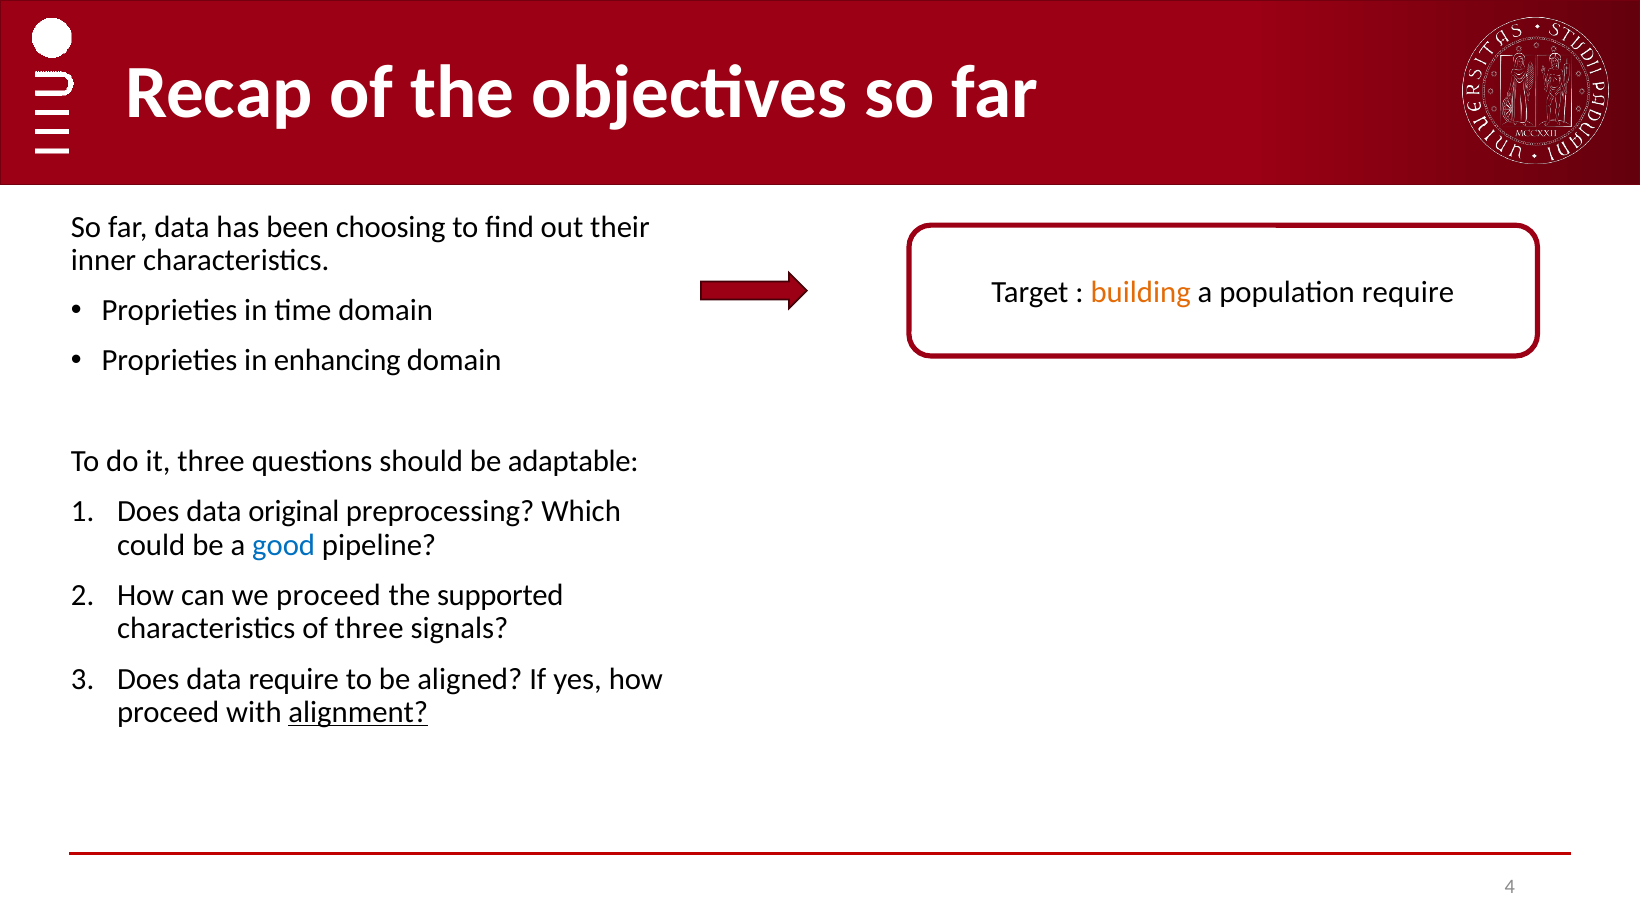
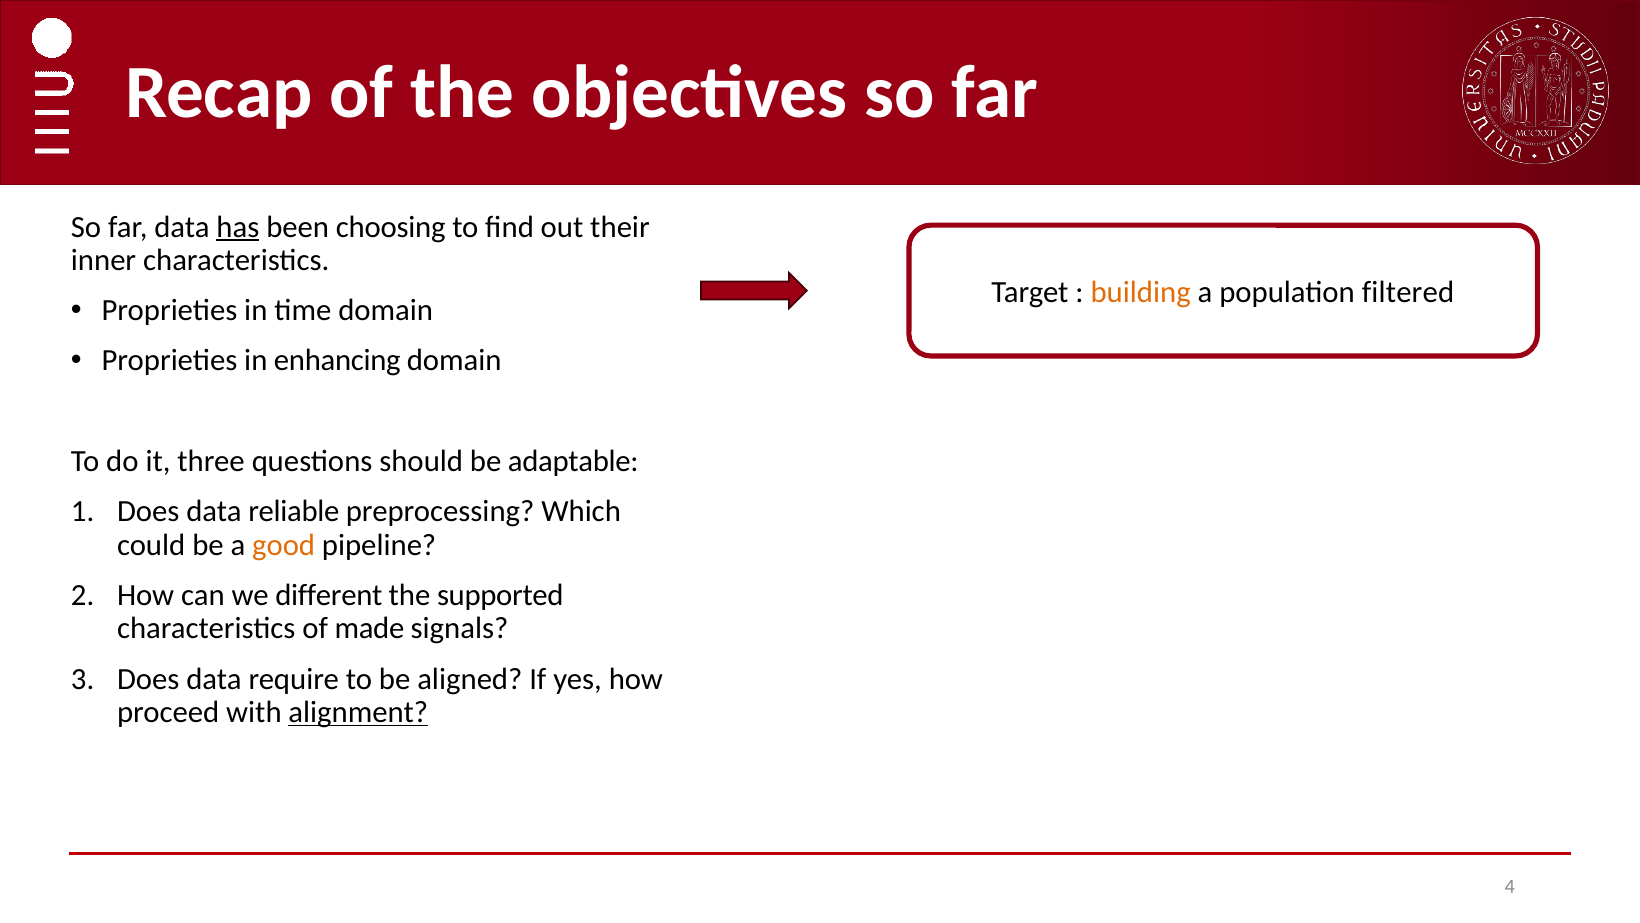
has underline: none -> present (238, 227)
population require: require -> filtered (1408, 293)
original: original -> reliable (294, 512)
good colour: blue -> orange (284, 545)
we proceed: proceed -> different (329, 595)
of three: three -> made (369, 628)
